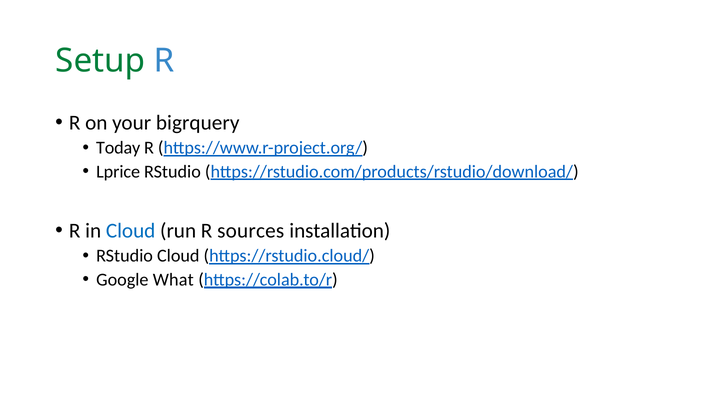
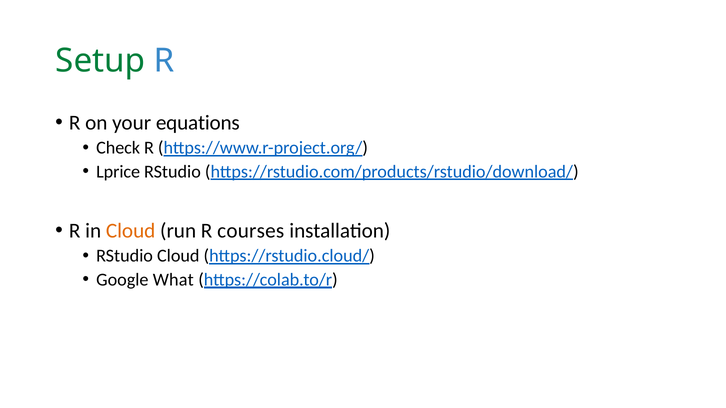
bigrquery: bigrquery -> equations (198, 123)
Today: Today -> Check (118, 148)
Cloud colour: blue -> orange (131, 231)
sources: sources -> courses (251, 231)
